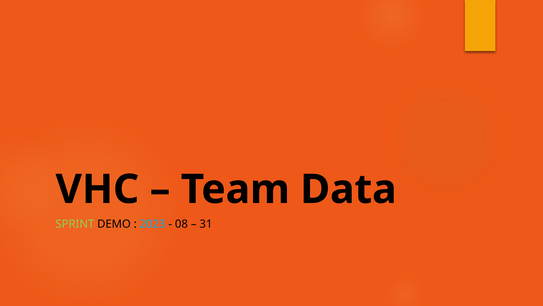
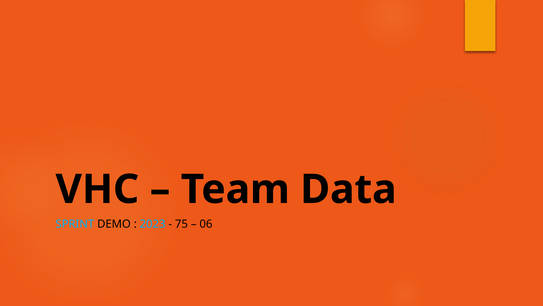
SPRINT colour: light green -> light blue (75, 224)
08: 08 -> 75 (181, 224)
31: 31 -> 06 (206, 224)
